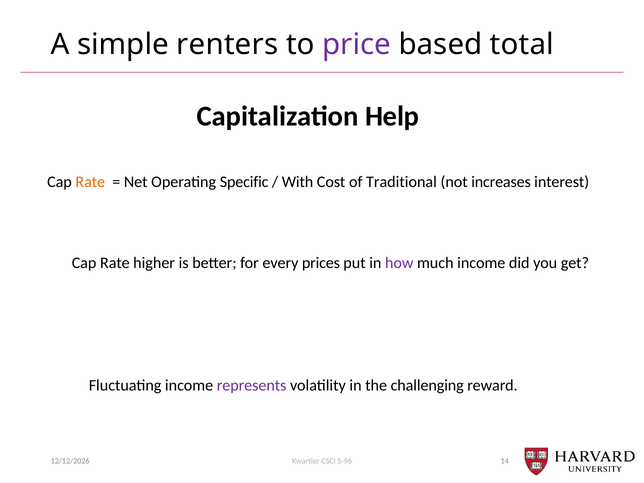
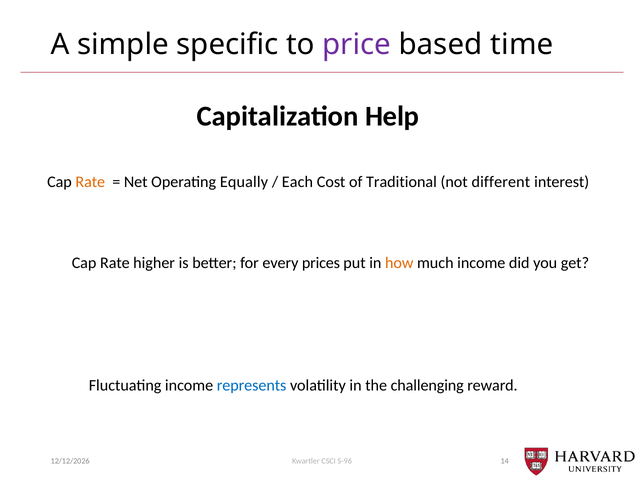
renters: renters -> specific (228, 45)
total: total -> time (522, 45)
Specific: Specific -> Equally (244, 182)
With: With -> Each (297, 182)
increases: increases -> different (501, 182)
how colour: purple -> orange (399, 263)
represents colour: purple -> blue (252, 385)
